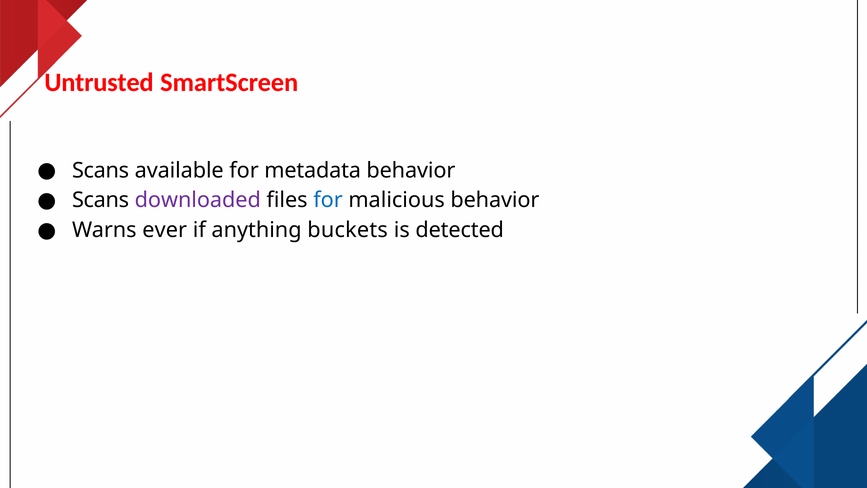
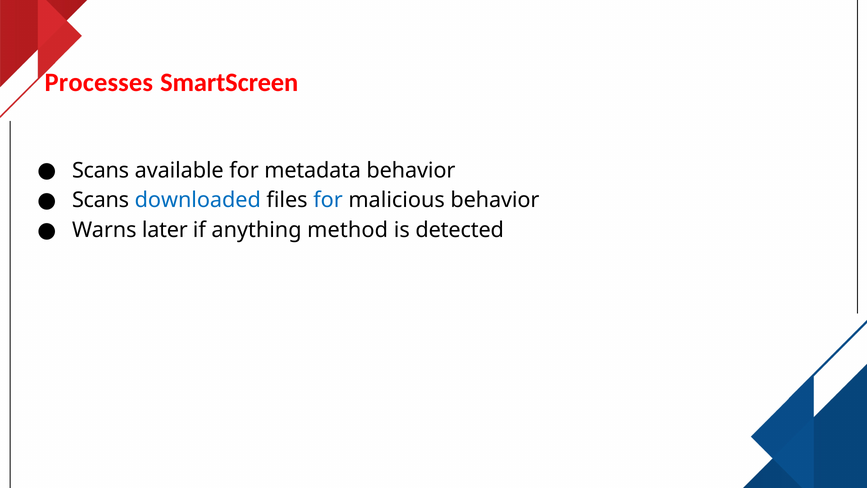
Untrusted: Untrusted -> Processes (99, 83)
downloaded colour: purple -> blue (198, 200)
ever: ever -> later (165, 230)
buckets: buckets -> method (348, 230)
